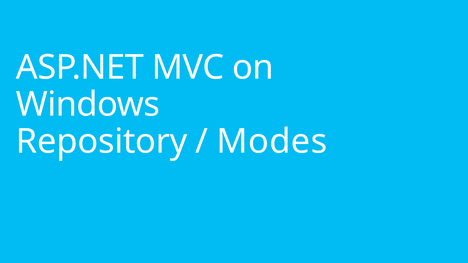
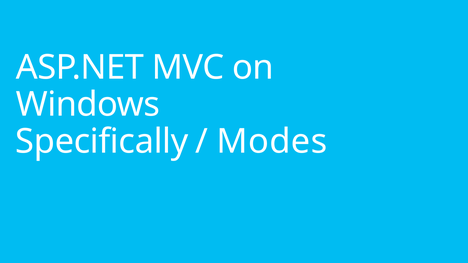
Repository: Repository -> Specifically (102, 142)
